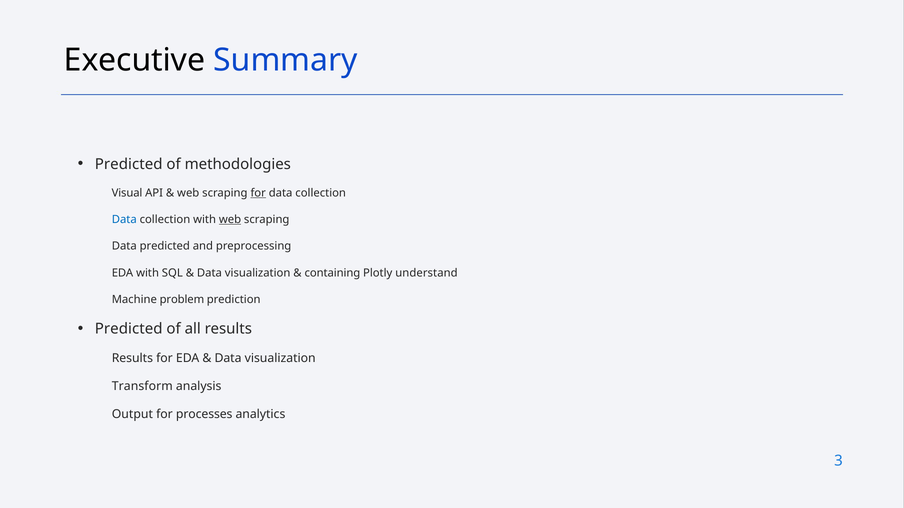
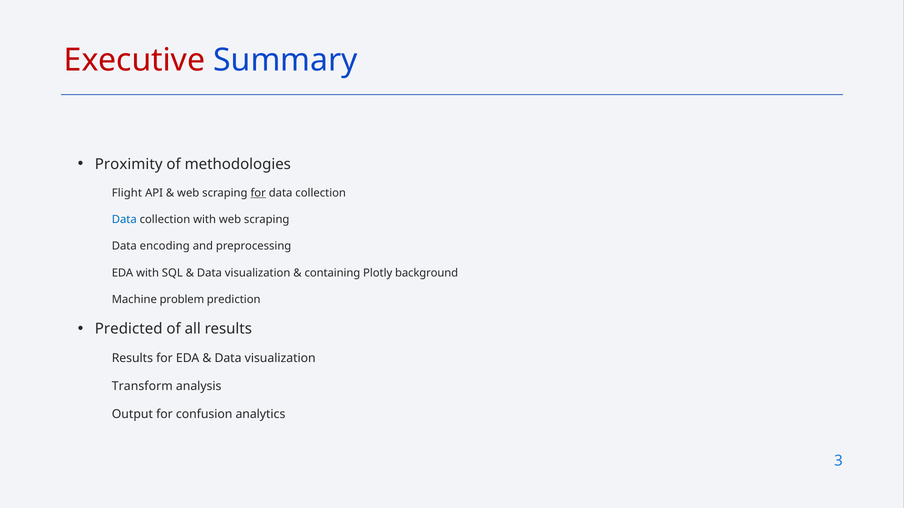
Executive colour: black -> red (134, 60)
Predicted: Predicted -> Proximity (129, 164)
Visual: Visual -> Flight (127, 193)
web underline: present -> none (230, 220)
Data predicted: predicted -> encoding (165, 246)
understand: understand -> background (427, 273)
processes: processes -> confusion (204, 414)
